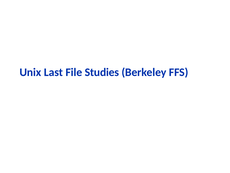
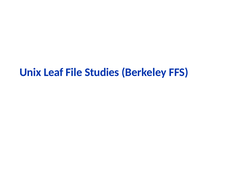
Last: Last -> Leaf (53, 72)
